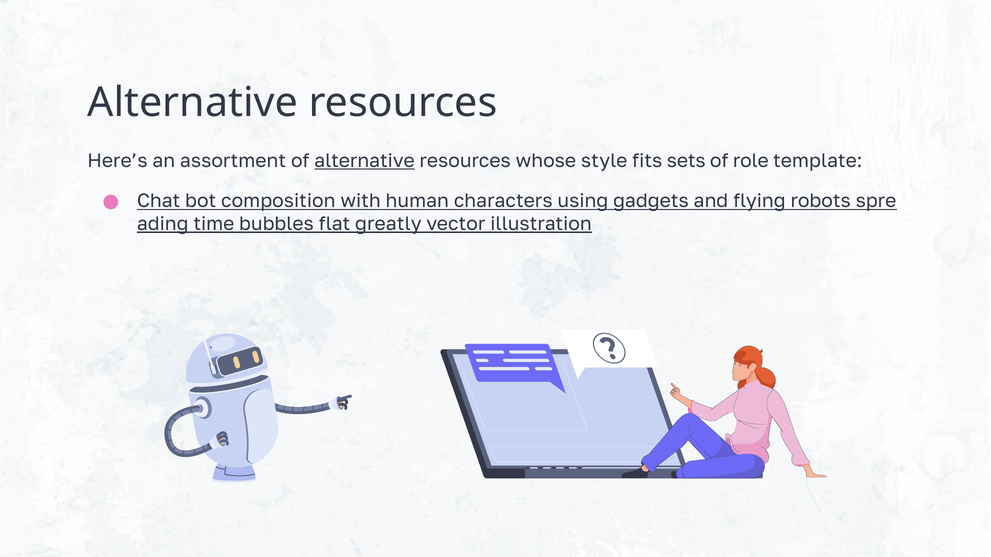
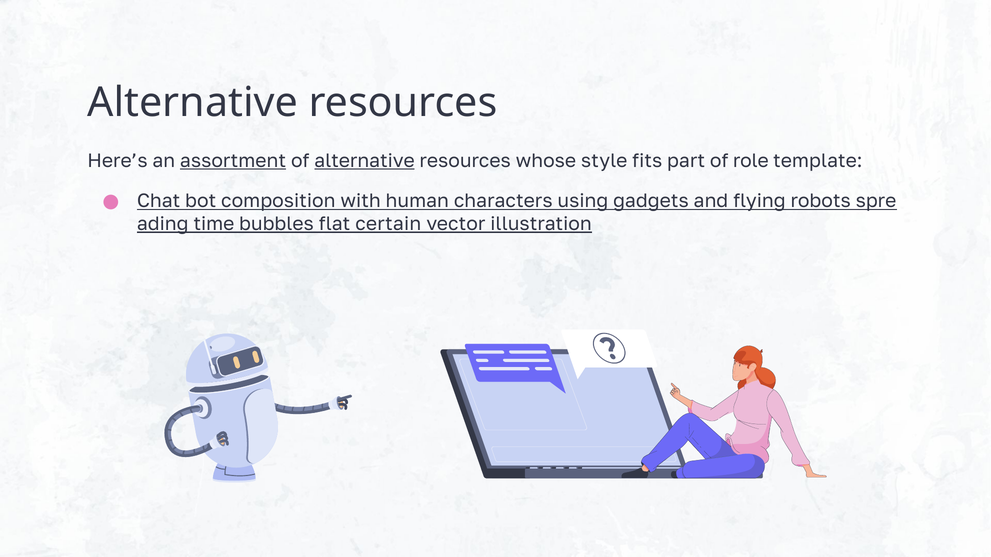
assortment underline: none -> present (233, 161)
sets: sets -> part (686, 161)
greatly: greatly -> certain (388, 224)
